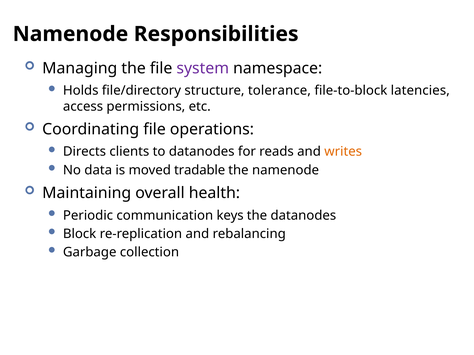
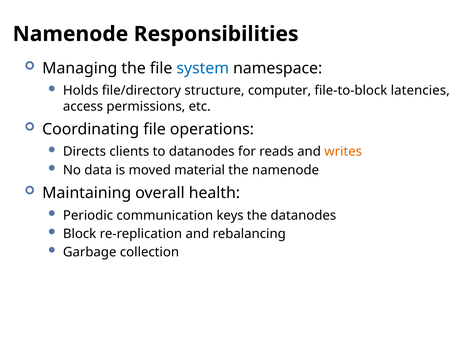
system colour: purple -> blue (203, 68)
tolerance: tolerance -> computer (280, 91)
tradable: tradable -> material (200, 170)
